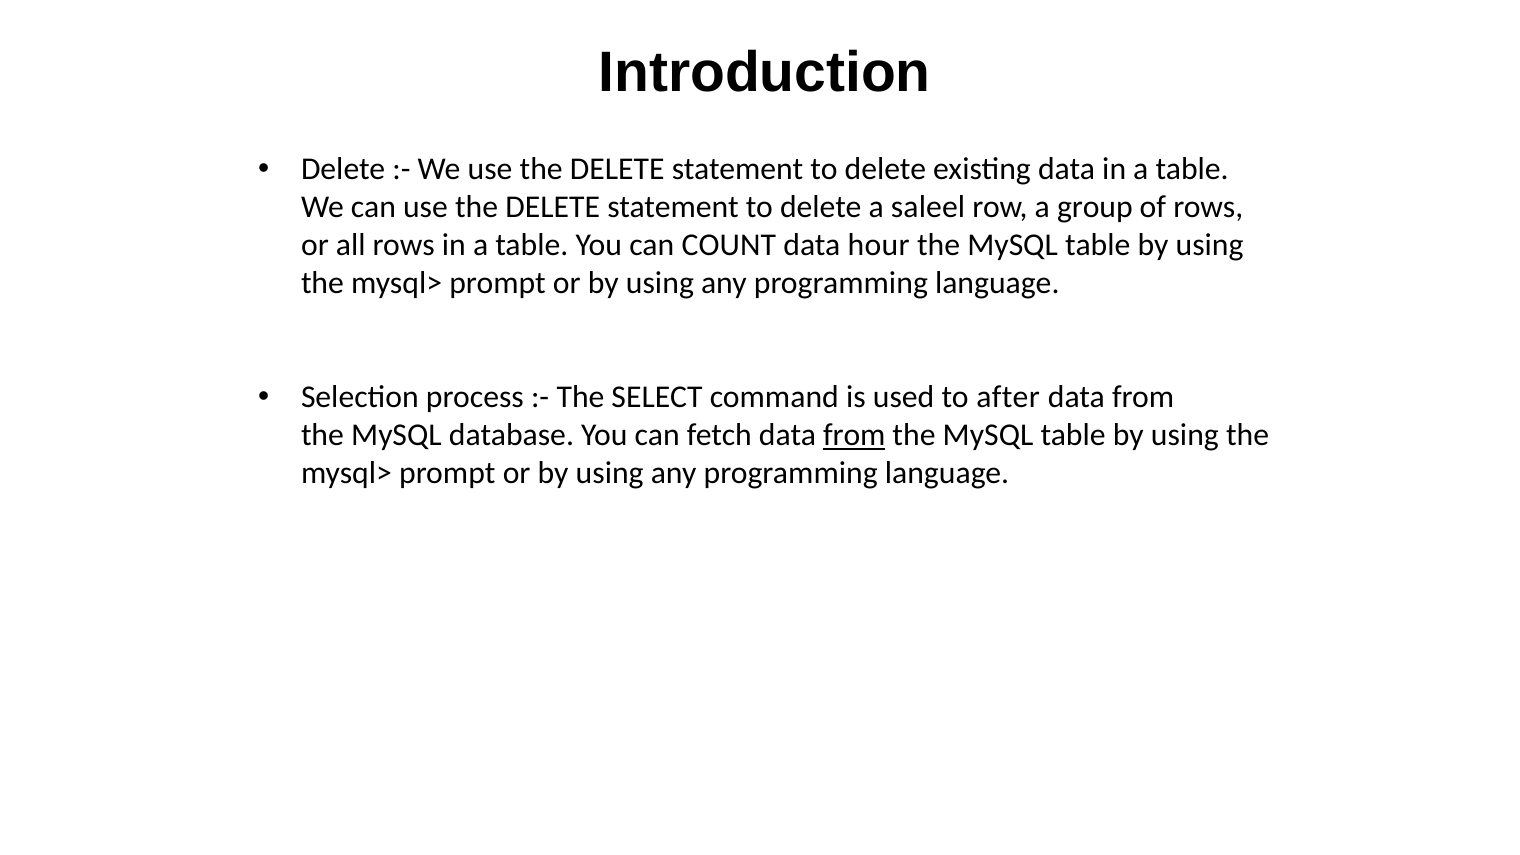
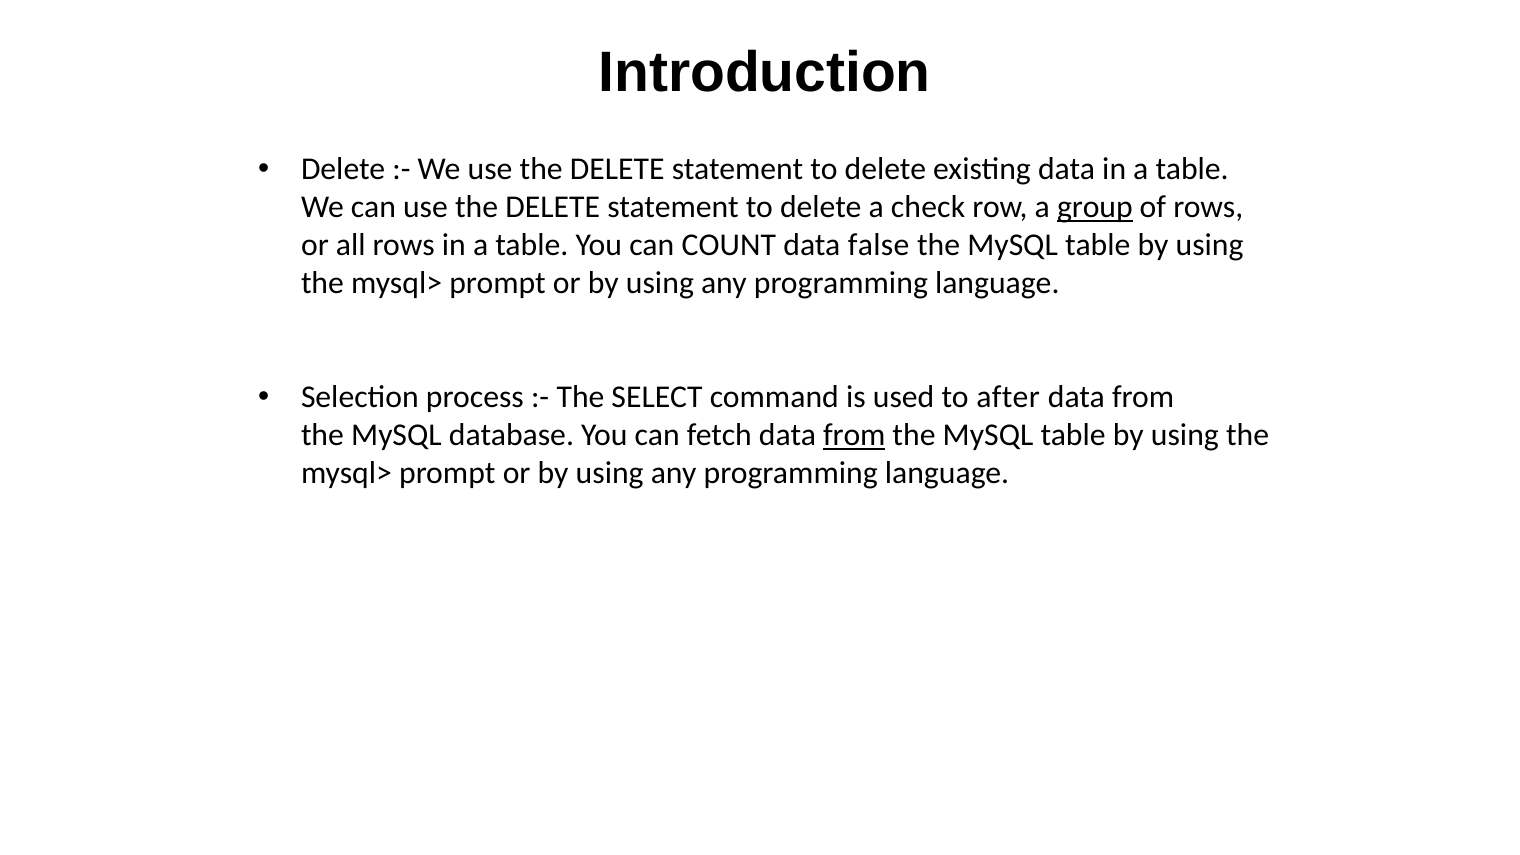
saleel: saleel -> check (928, 207)
group underline: none -> present (1095, 207)
hour: hour -> false (879, 245)
